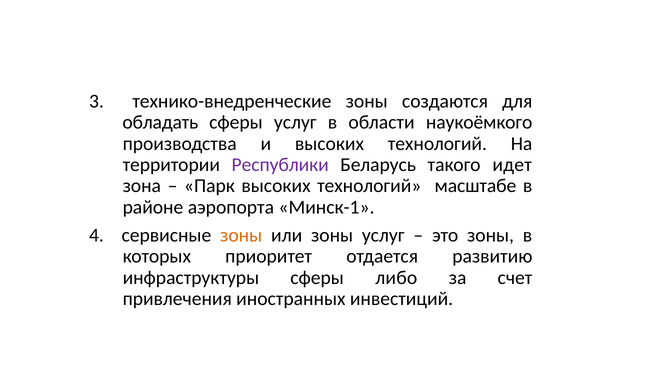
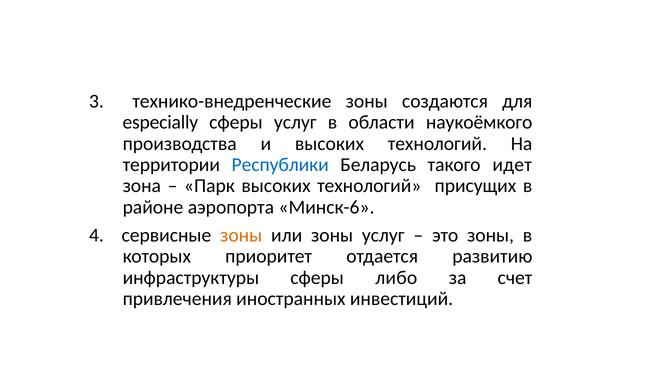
обладать: обладать -> especially (160, 122)
Республики colour: purple -> blue (280, 165)
масштабе: масштабе -> присущих (475, 186)
Минск-1: Минск-1 -> Минск-6 (326, 207)
